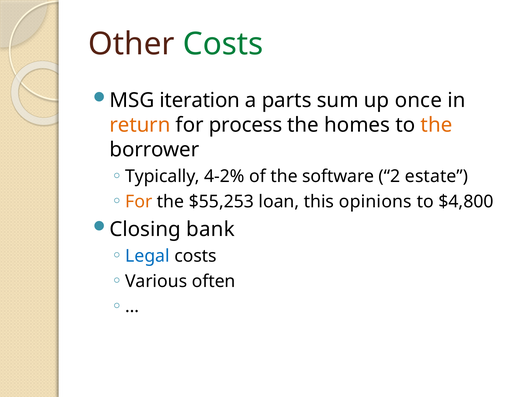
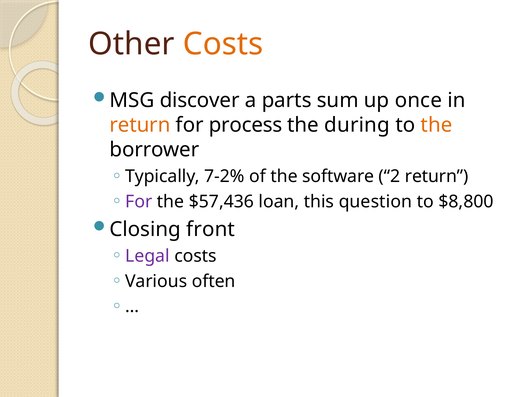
Costs colour: green -> orange (223, 44)
iteration: iteration -> discover (200, 100)
homes: homes -> during (357, 125)
4-2%: 4-2% -> 7-2% (224, 176)
2 estate: estate -> return (437, 176)
For colour: orange -> purple (139, 202)
$55,253: $55,253 -> $57,436 (221, 202)
opinions: opinions -> question (375, 202)
$4,800: $4,800 -> $8,800 (466, 202)
bank: bank -> front (211, 229)
Legal colour: blue -> purple (148, 256)
